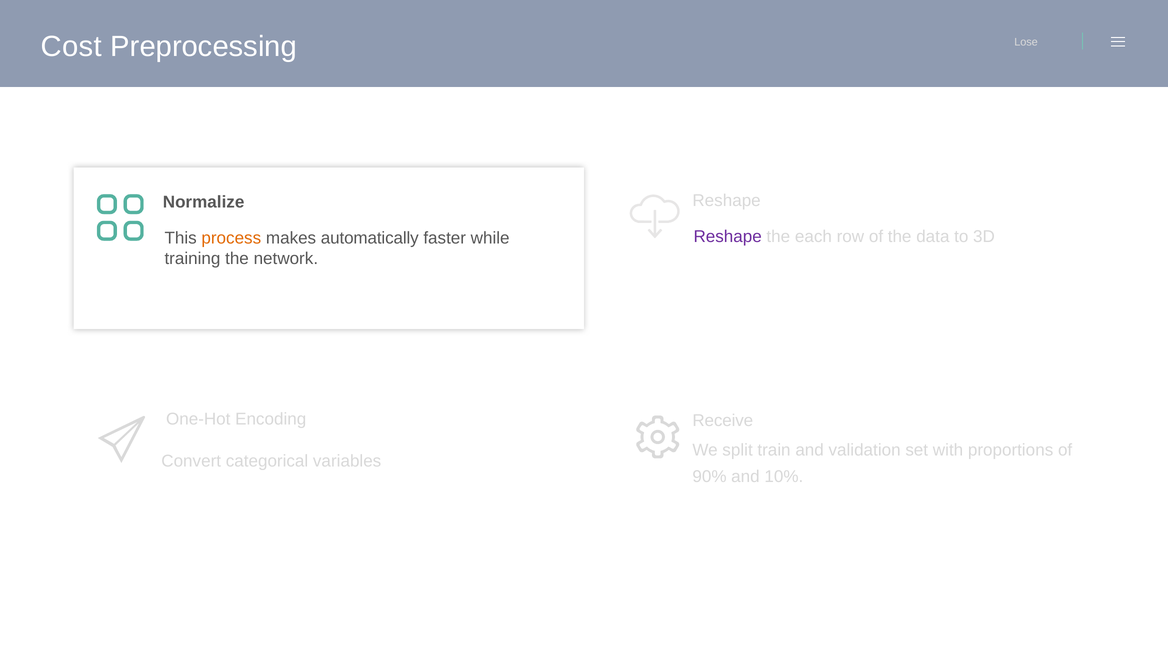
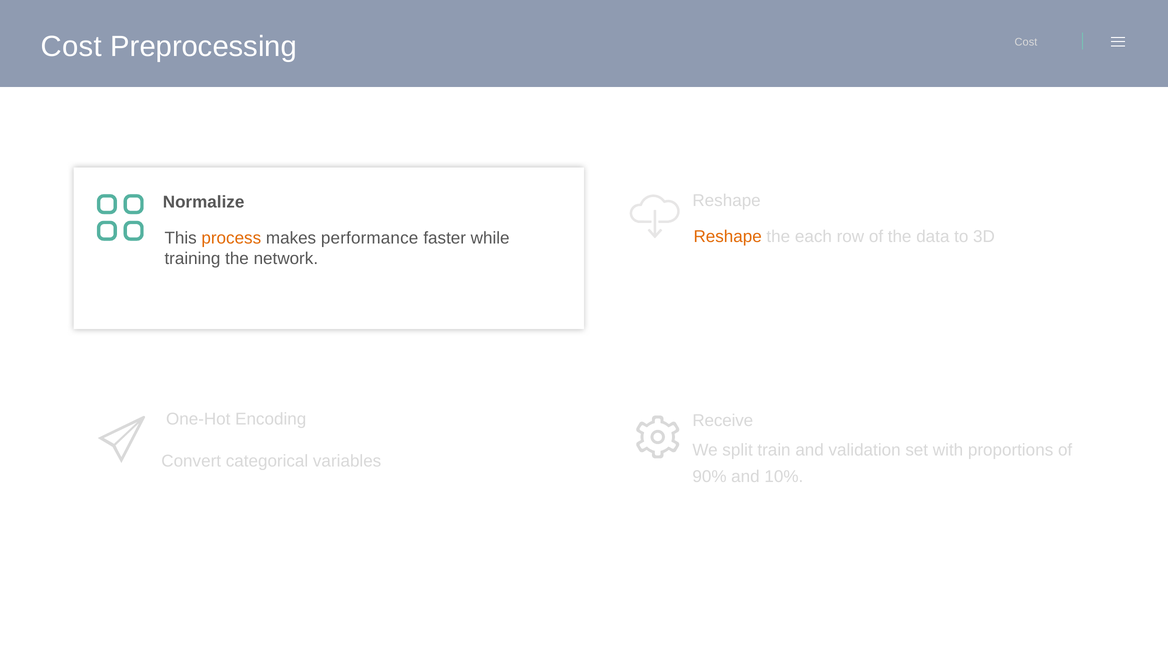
Preprocessing Lose: Lose -> Cost (1026, 42)
Reshape colour: purple -> orange (728, 236)
automatically: automatically -> performance (370, 238)
